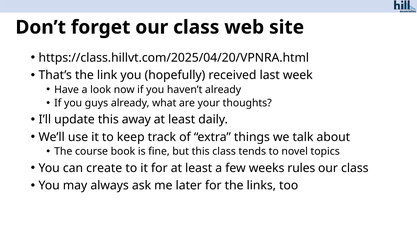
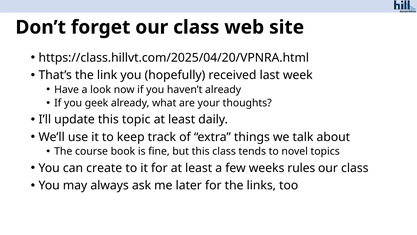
guys: guys -> geek (97, 103)
away: away -> topic (136, 119)
